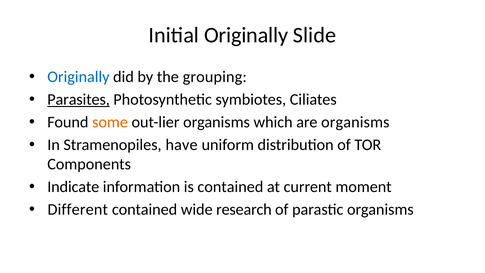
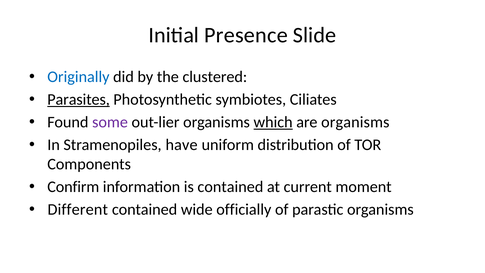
Initial Originally: Originally -> Presence (246, 35)
grouping: grouping -> clustered (215, 77)
some colour: orange -> purple (110, 122)
which underline: none -> present (273, 122)
Indicate: Indicate -> Confirm (73, 187)
research: research -> officially (244, 209)
